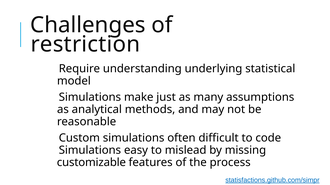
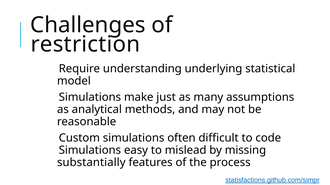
customizable: customizable -> substantially (91, 163)
